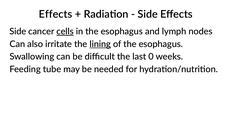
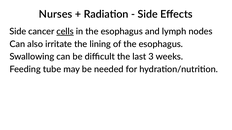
Effects: Effects -> Nurses (56, 14)
lining underline: present -> none (100, 44)
0: 0 -> 3 (151, 57)
